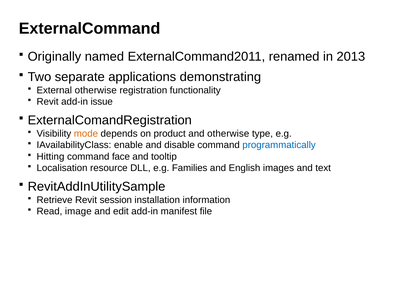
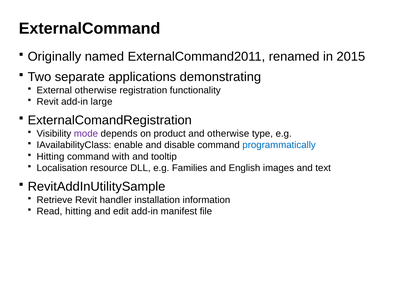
2013: 2013 -> 2015 (351, 57)
issue: issue -> large (102, 102)
mode colour: orange -> purple (86, 134)
face: face -> with (121, 157)
session: session -> handler (116, 200)
Read image: image -> hitting (78, 212)
